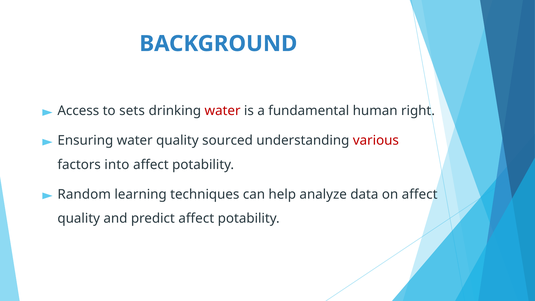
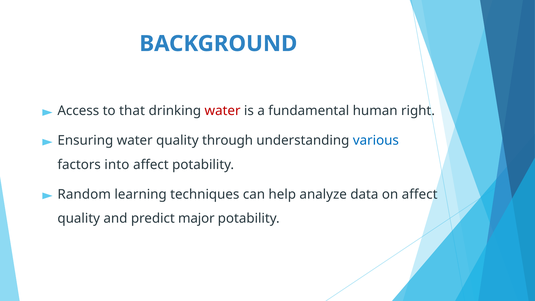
sets: sets -> that (132, 111)
sourced: sourced -> through (228, 141)
various colour: red -> blue (376, 141)
predict affect: affect -> major (196, 218)
